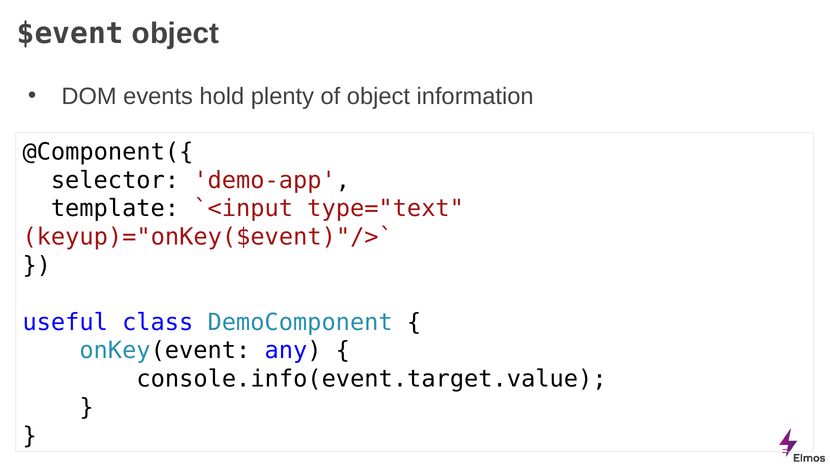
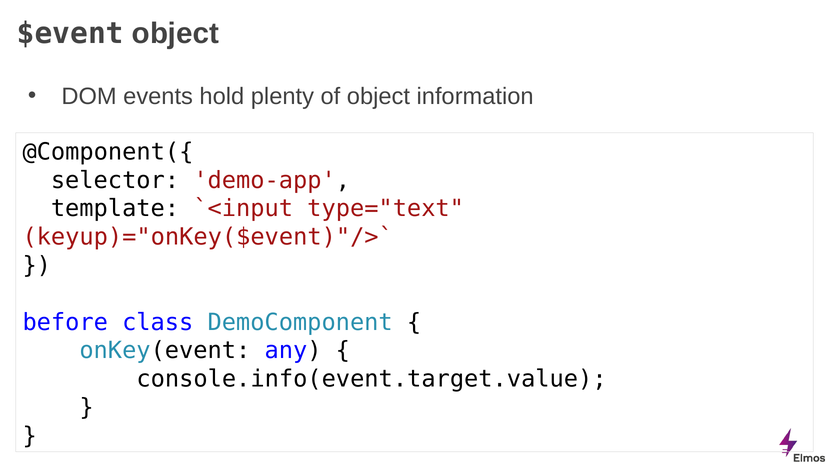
useful: useful -> before (65, 322)
